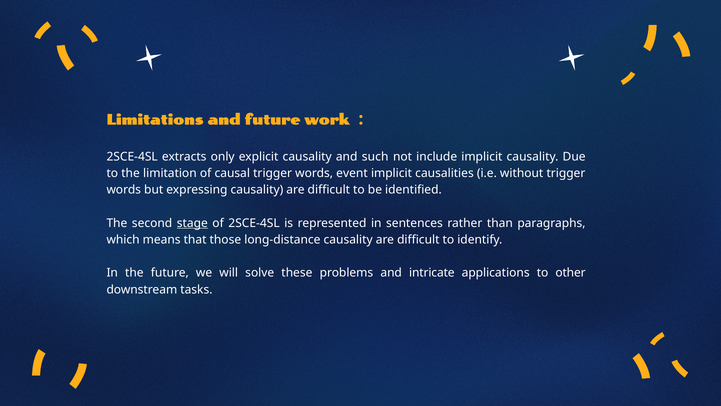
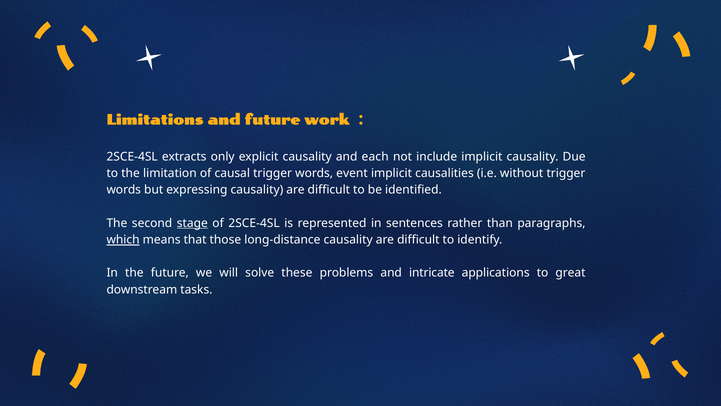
such: such -> each (375, 157)
which underline: none -> present (123, 240)
other: other -> great (570, 273)
